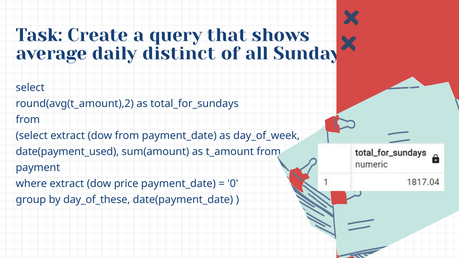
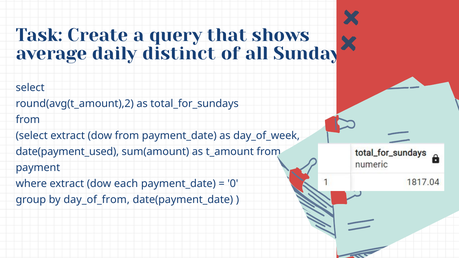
price: price -> each (126, 184)
day_of_these: day_of_these -> day_of_from (97, 200)
